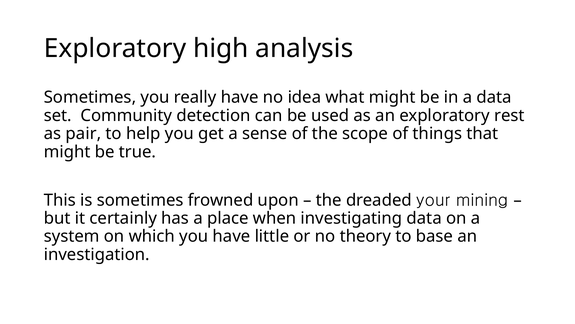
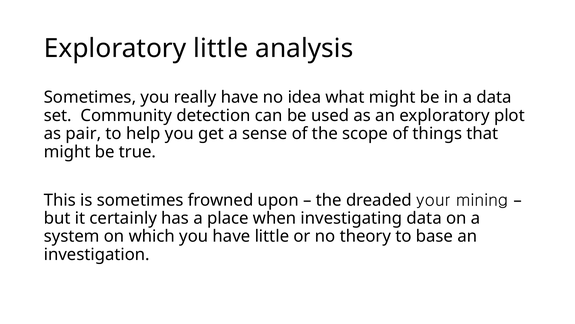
Exploratory high: high -> little (221, 48)
rest: rest -> plot (509, 115)
